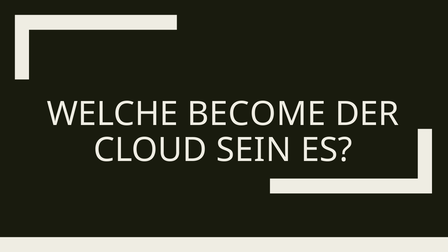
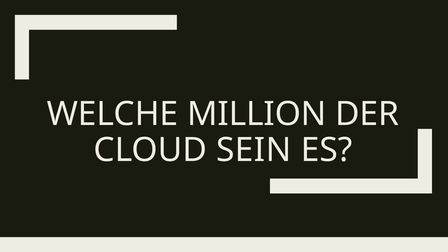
BECOME: BECOME -> MILLION (257, 114)
